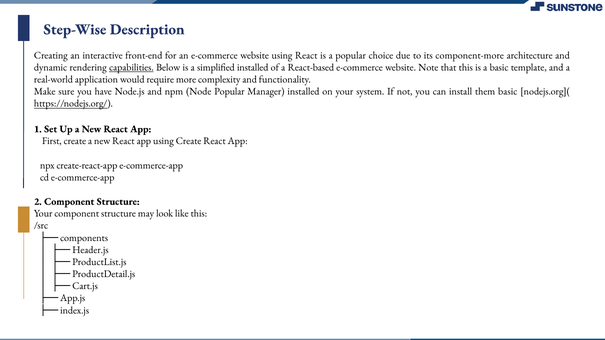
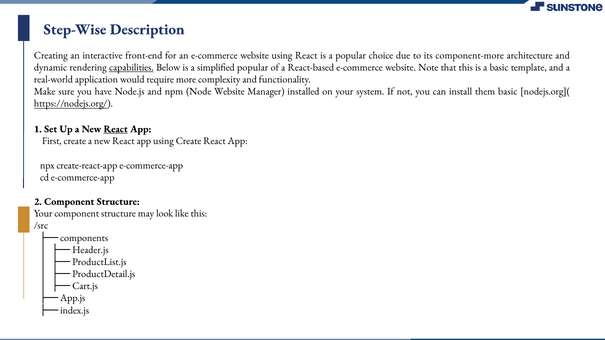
simplified installed: installed -> popular (253, 67)
Node Popular: Popular -> Website (229, 92)
React underline: none -> present (116, 129)
